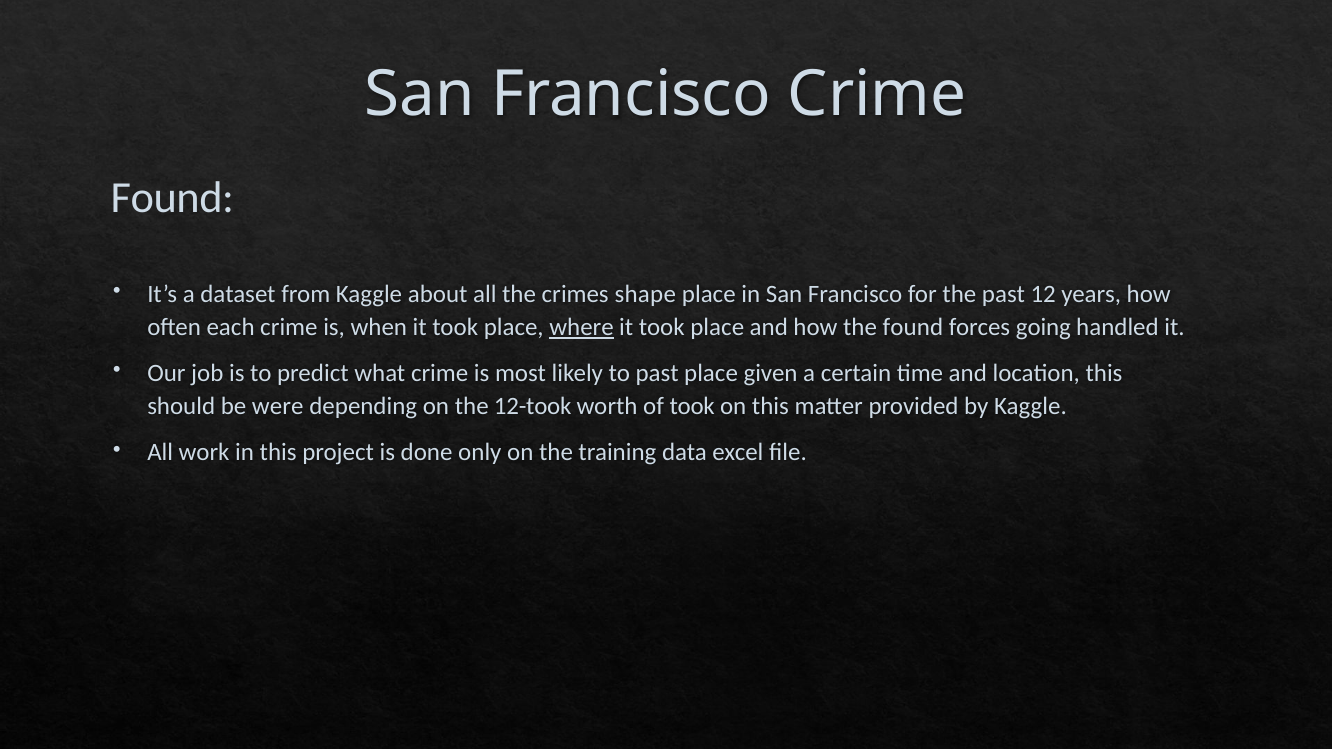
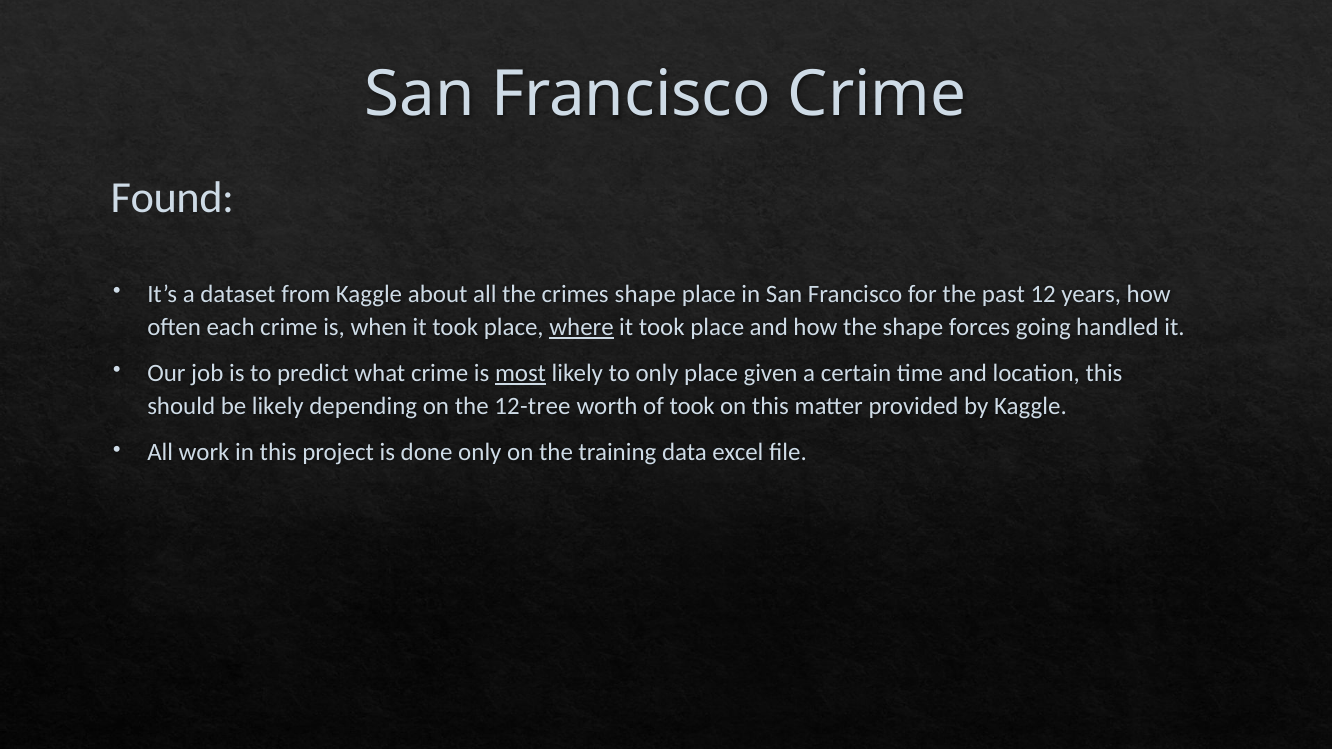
the found: found -> shape (913, 327)
most underline: none -> present (521, 374)
to past: past -> only (657, 374)
be were: were -> likely (278, 407)
12-took: 12-took -> 12-tree (532, 407)
